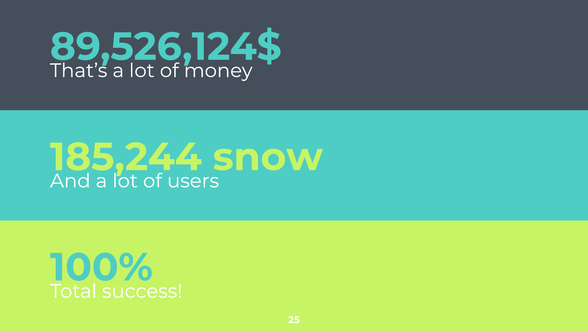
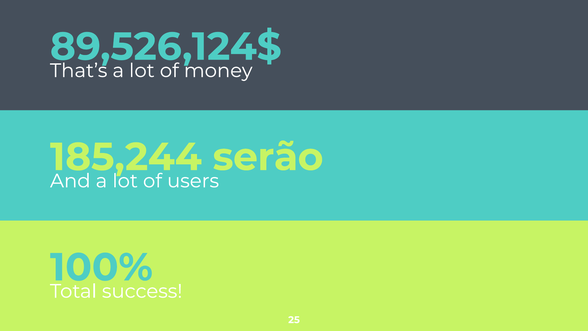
snow: snow -> serão (268, 157)
